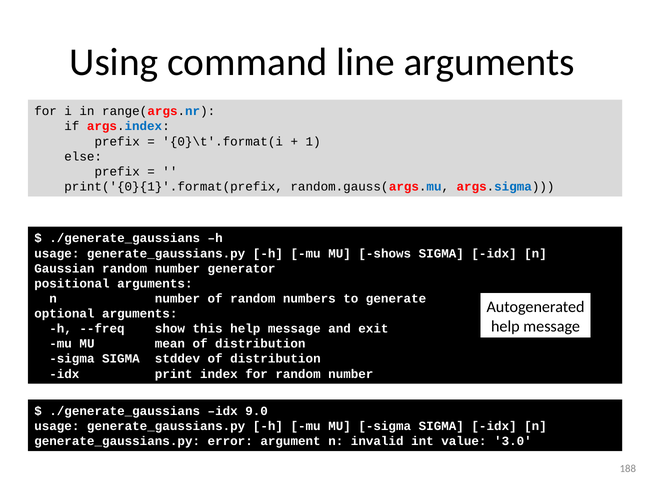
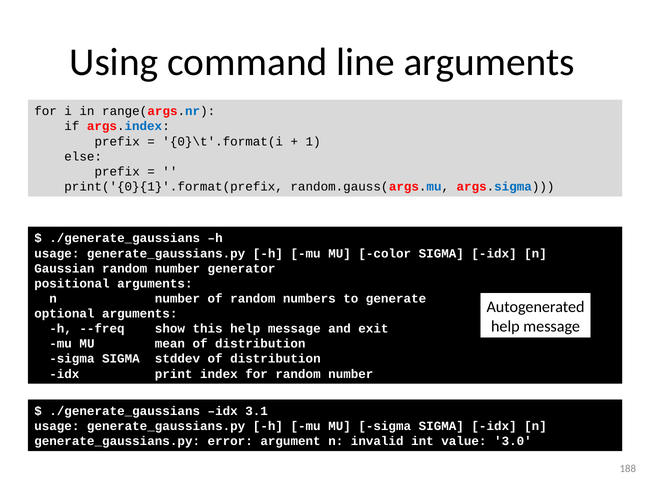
shows: shows -> color (385, 253)
9.0: 9.0 -> 3.1 (257, 411)
